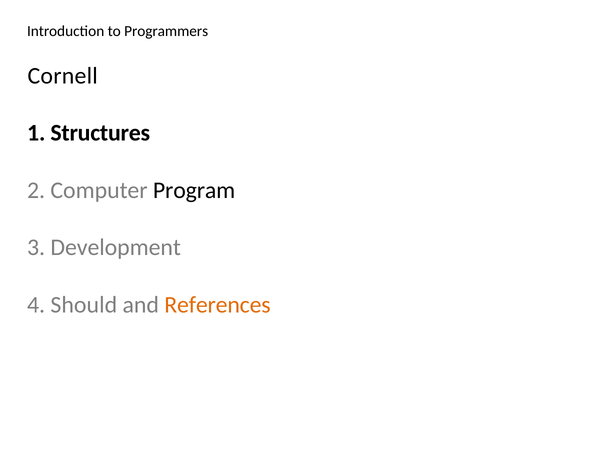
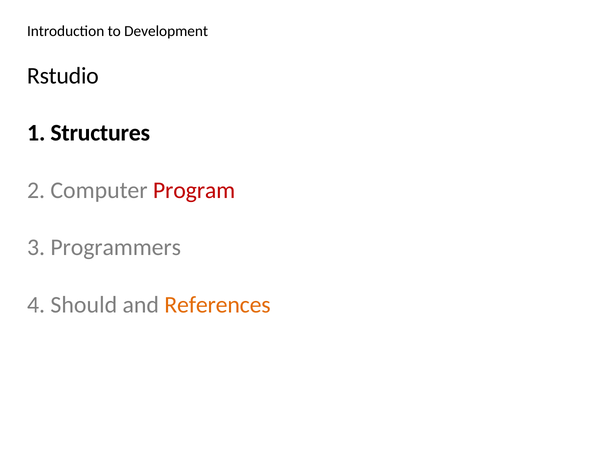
Programmers: Programmers -> Development (166, 31)
Cornell: Cornell -> Rstudio (63, 76)
Program colour: black -> red (194, 190)
Development: Development -> Programmers (116, 247)
